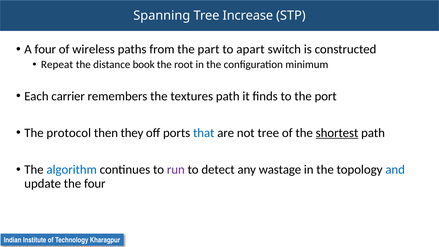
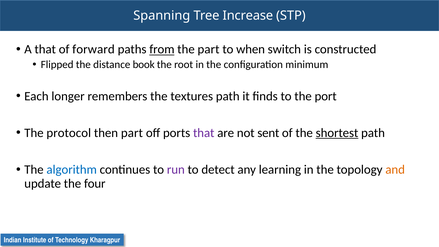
A four: four -> that (45, 49)
wireless: wireless -> forward (93, 49)
from underline: none -> present (162, 49)
apart: apart -> when (251, 49)
Repeat: Repeat -> Flipped (57, 65)
carrier: carrier -> longer (68, 96)
then they: they -> part (132, 133)
that colour: blue -> purple (204, 133)
not tree: tree -> sent (268, 133)
wastage: wastage -> learning (280, 170)
and colour: blue -> orange (395, 170)
